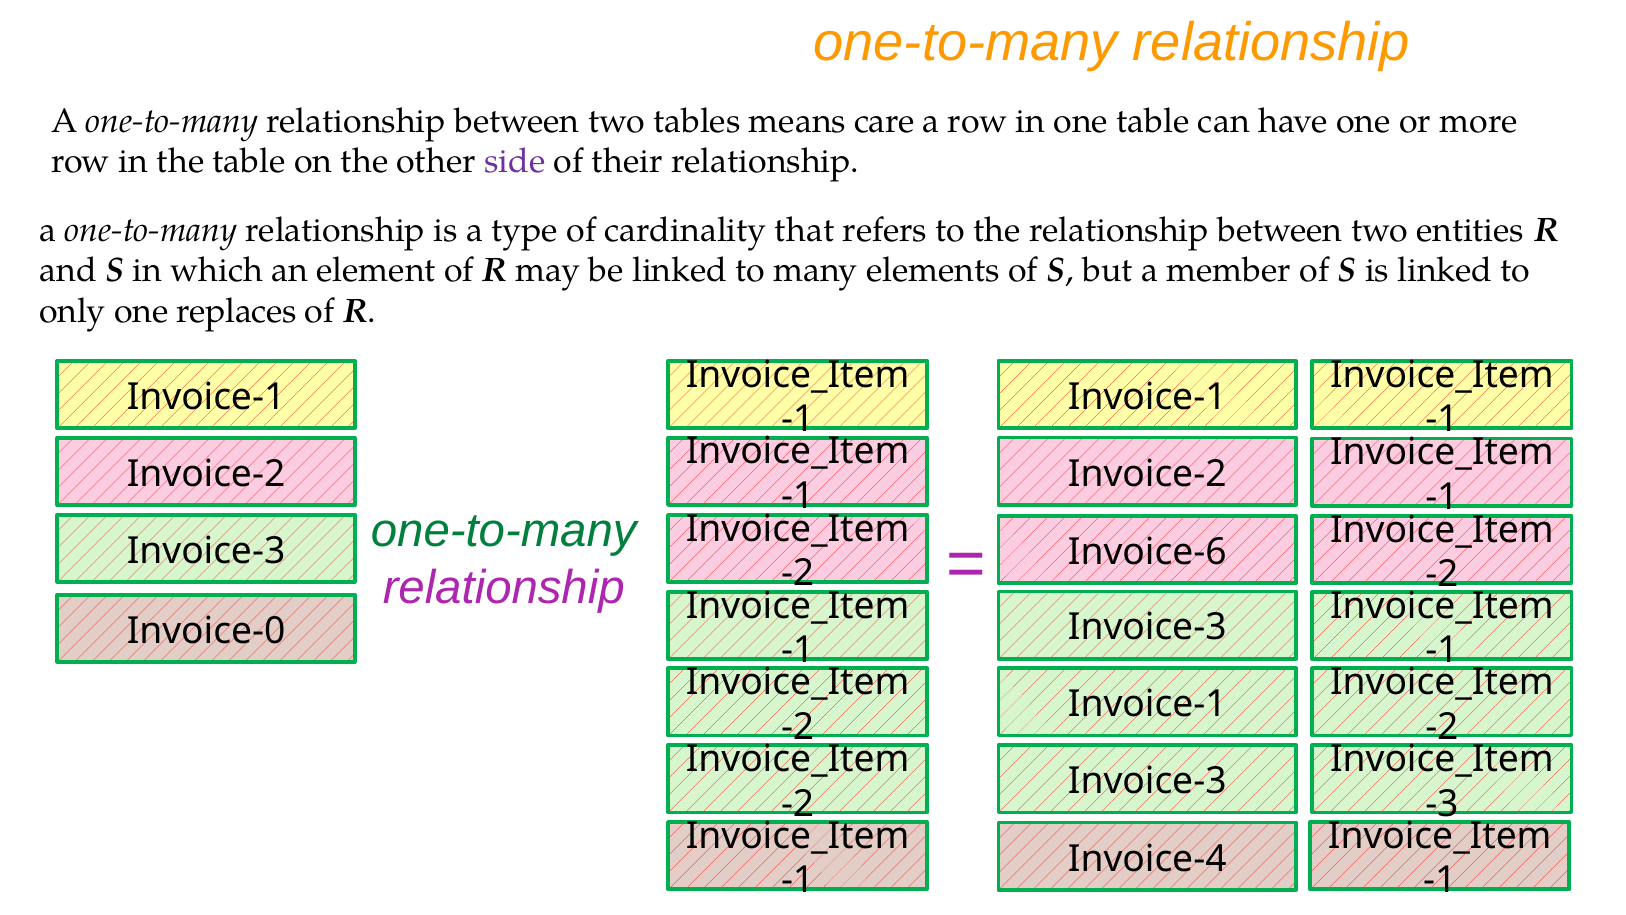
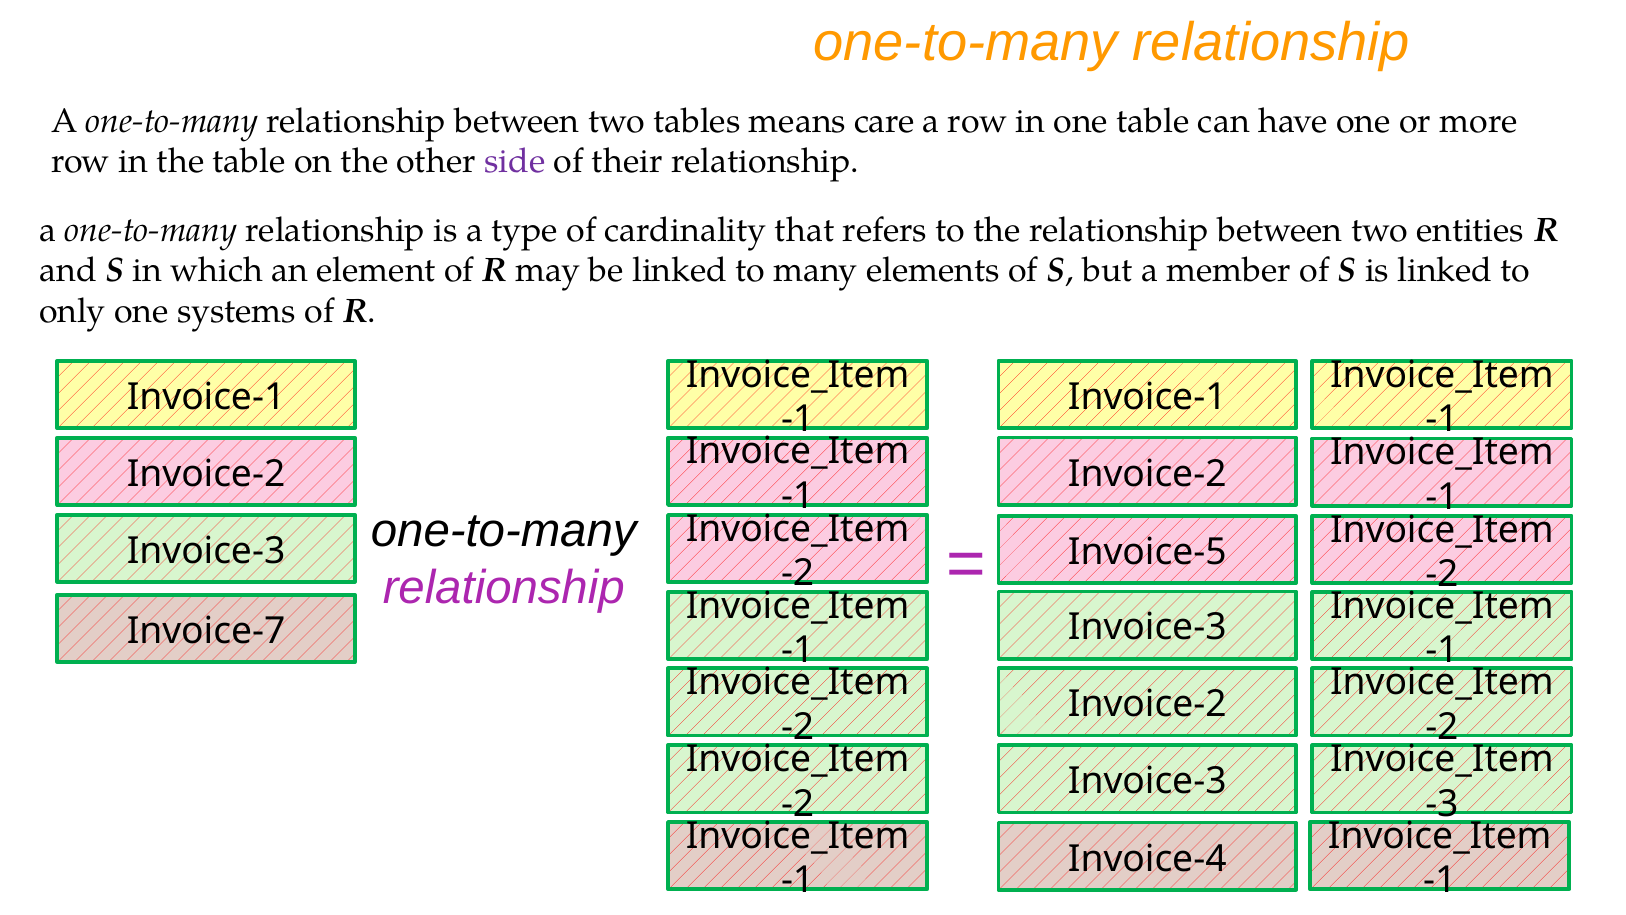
replaces: replaces -> systems (237, 311)
one-to-many colour: green -> black (504, 531)
Invoice-6: Invoice-6 -> Invoice-5 (1147, 552)
Invoice-0: Invoice-0 -> Invoice-7 (206, 631)
Invoice-1: Invoice-1 -> Invoice-2 (1147, 704)
